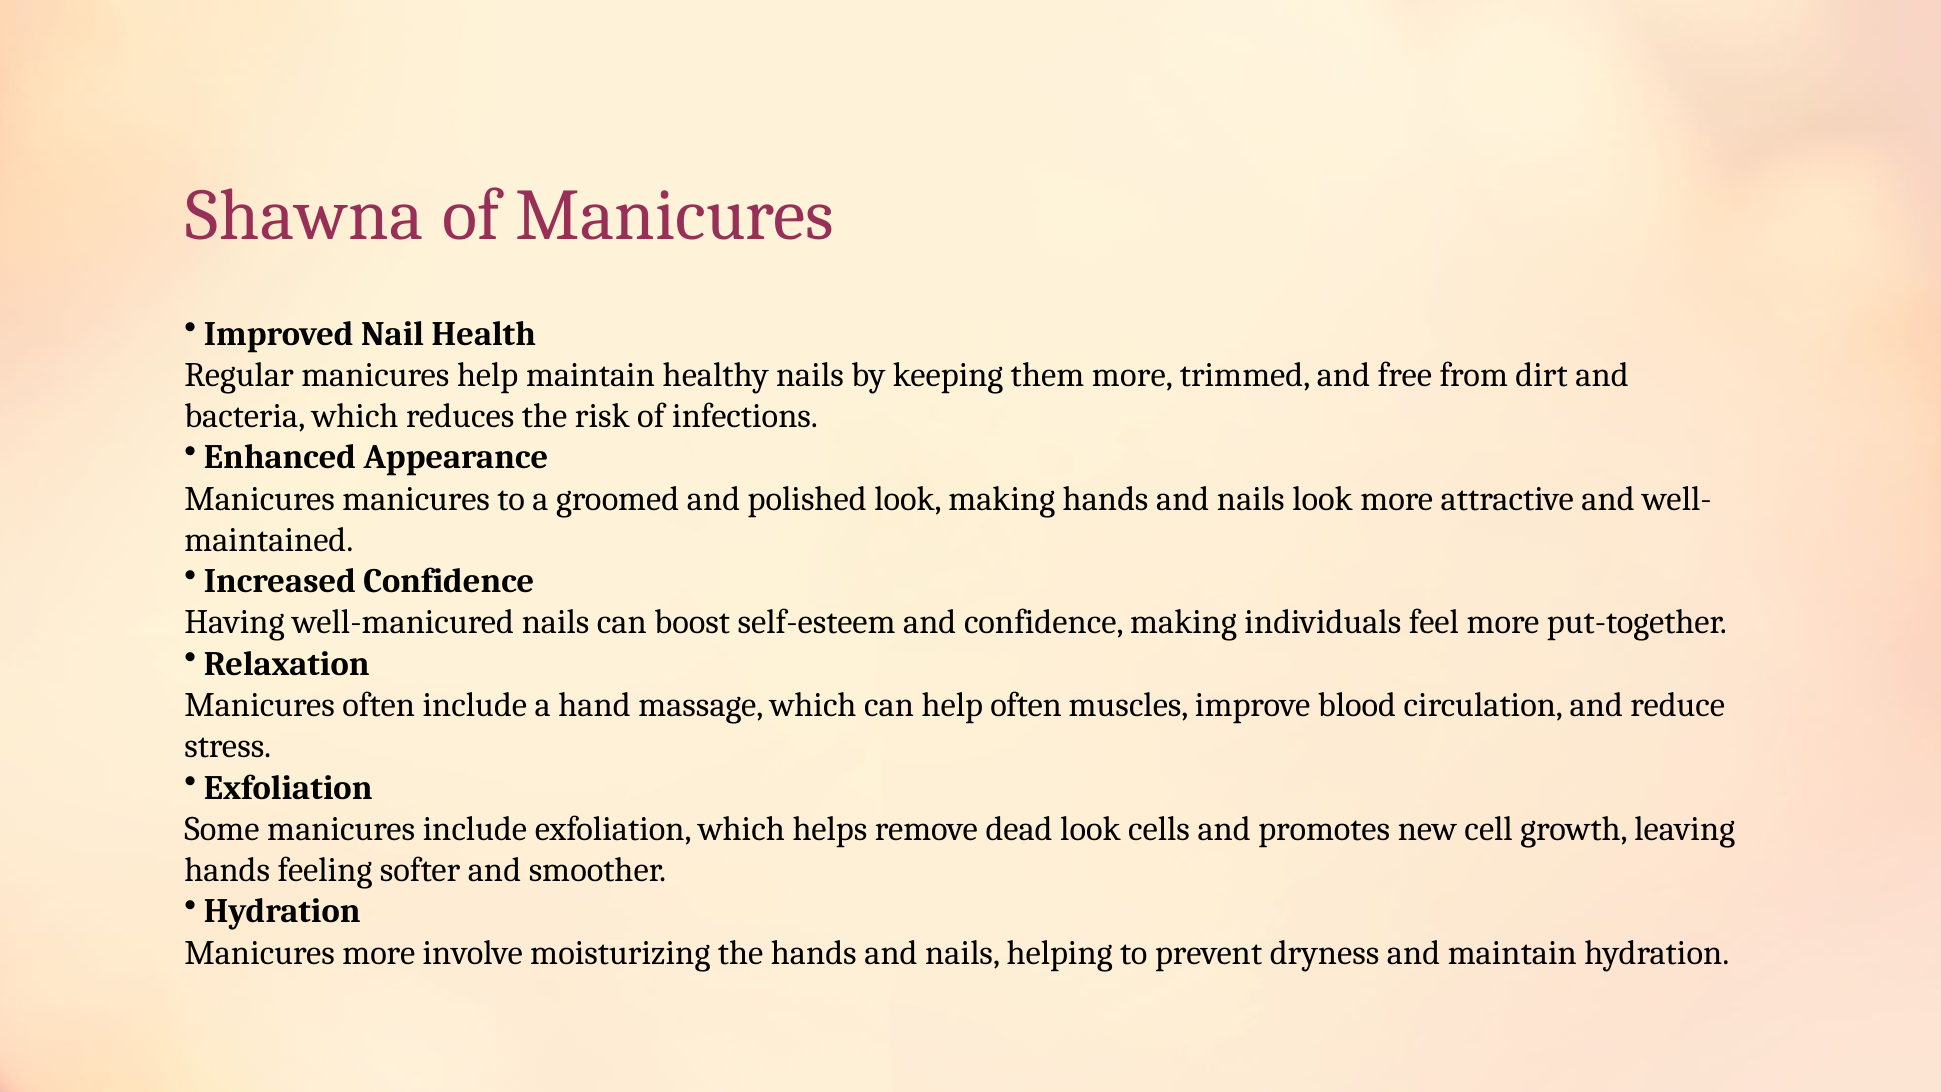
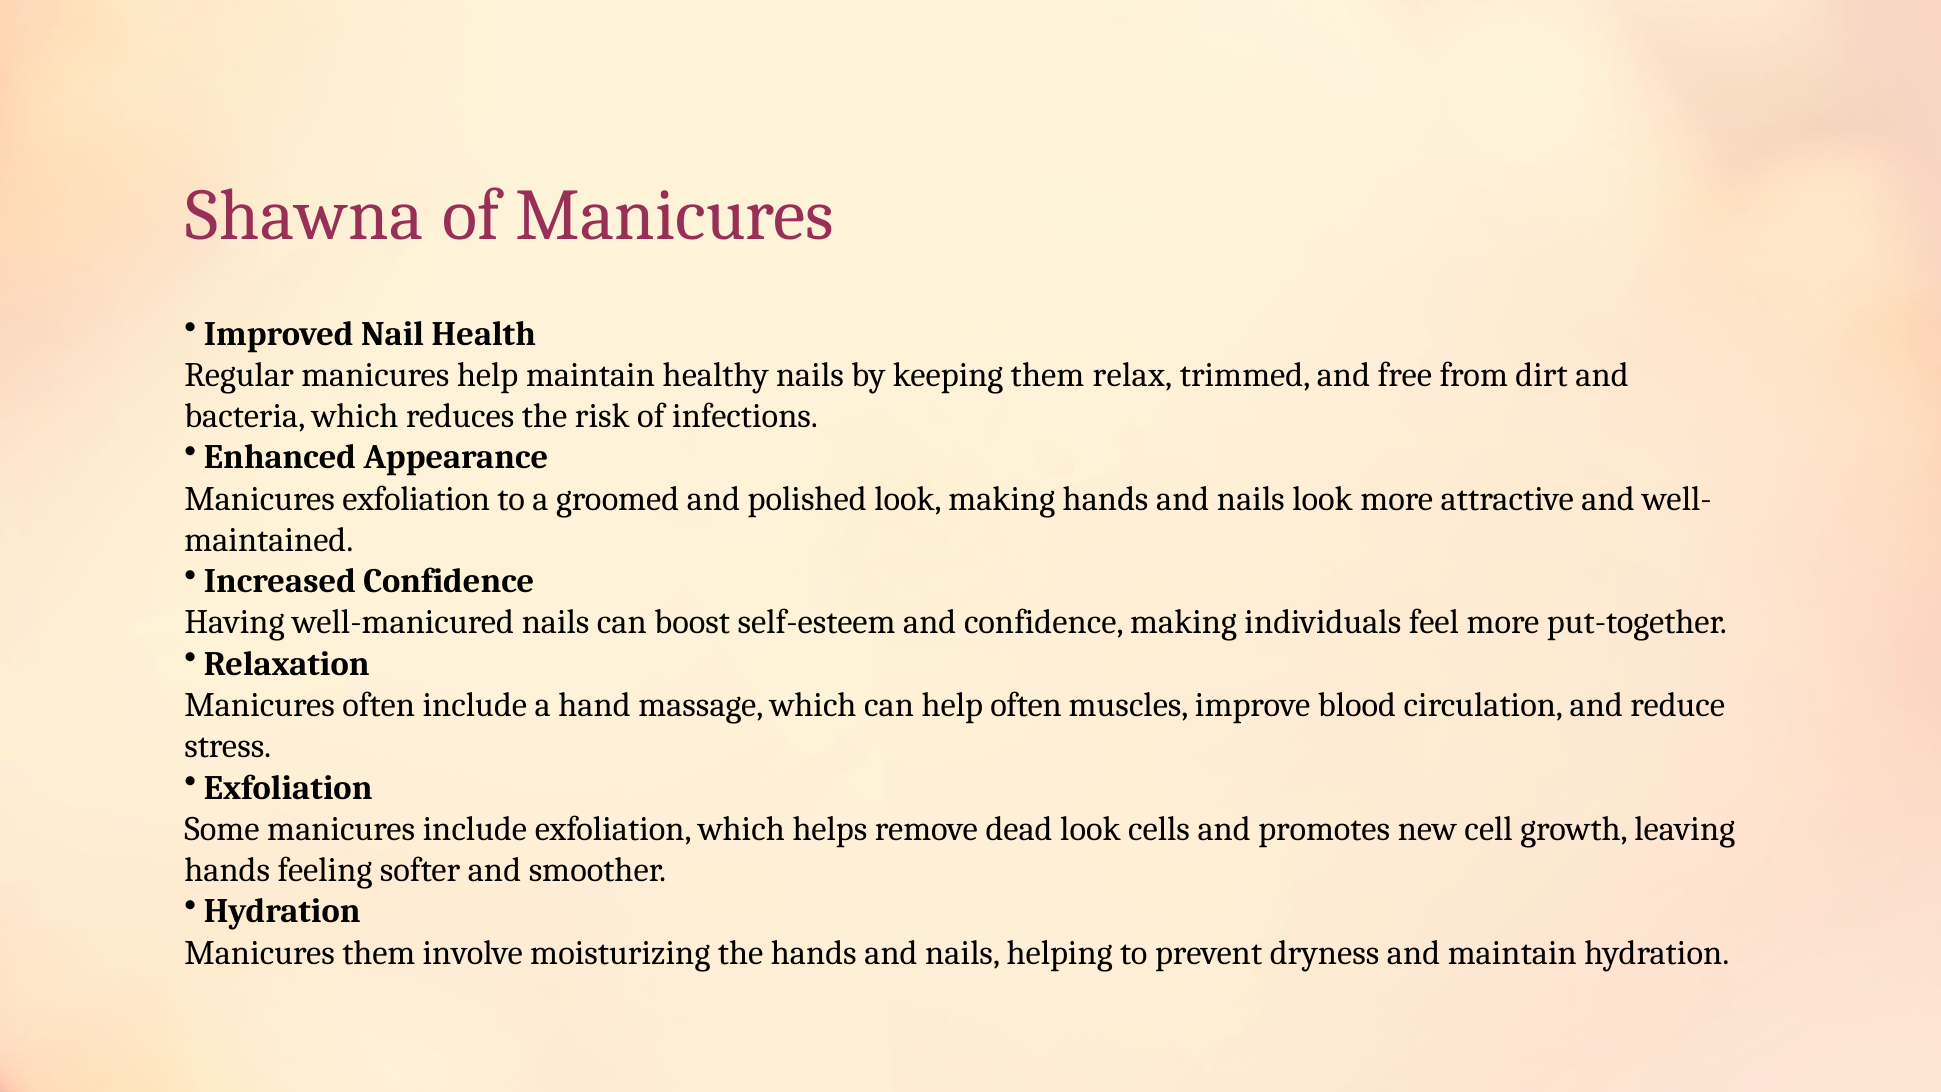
them more: more -> relax (1132, 375)
Manicures manicures: manicures -> exfoliation (416, 499)
Manicures more: more -> them (379, 953)
